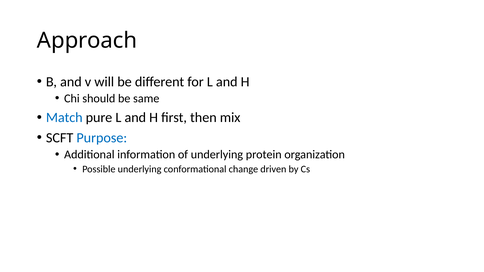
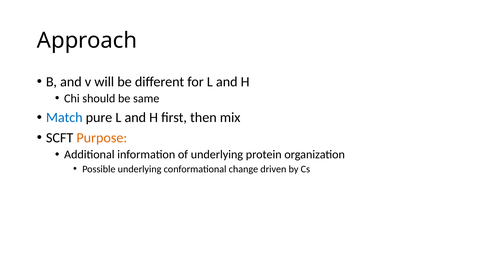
Purpose colour: blue -> orange (102, 138)
